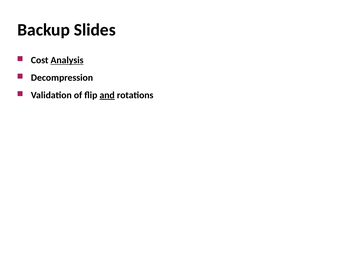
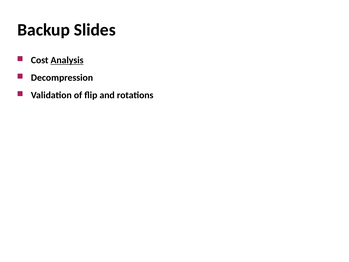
and underline: present -> none (107, 95)
